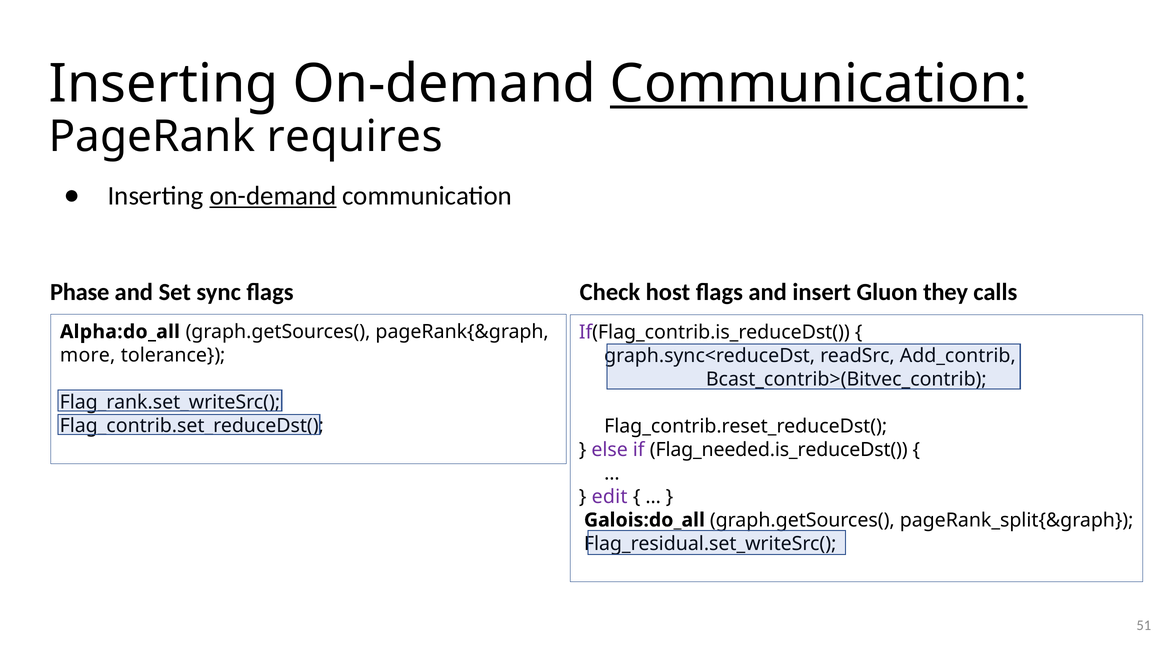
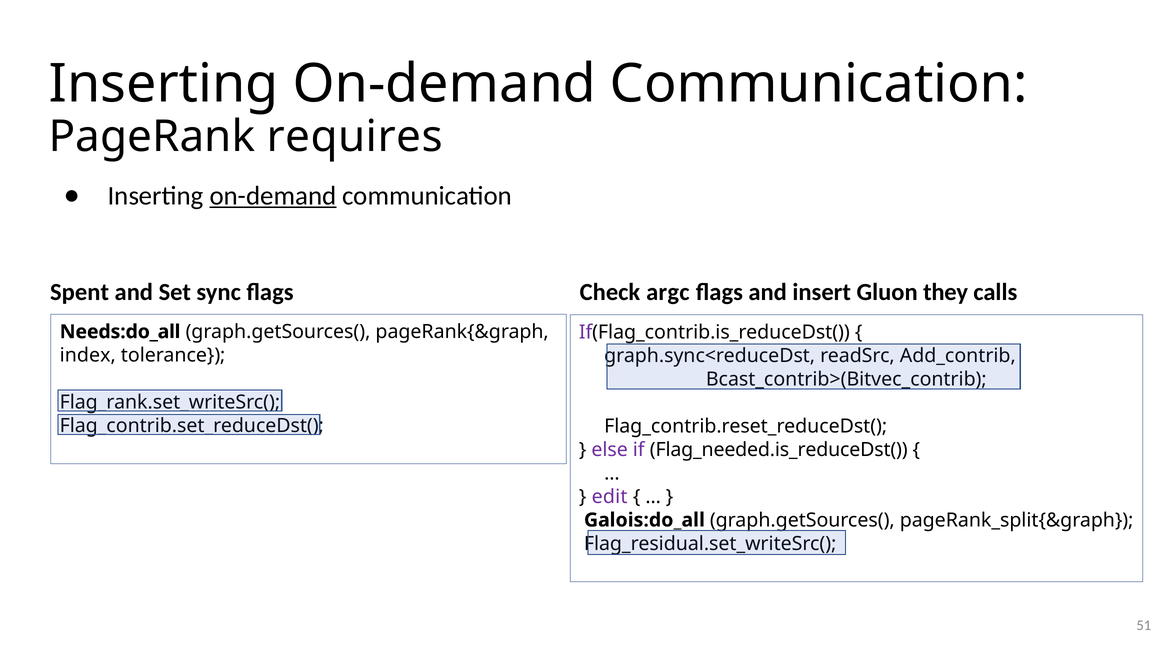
Communication underline: present -> none (819, 84)
Phase: Phase -> Spent (80, 292)
host: host -> argc (668, 292)
Alpha:do_all: Alpha:do_all -> Needs:do_all (120, 332)
more: more -> index (88, 356)
